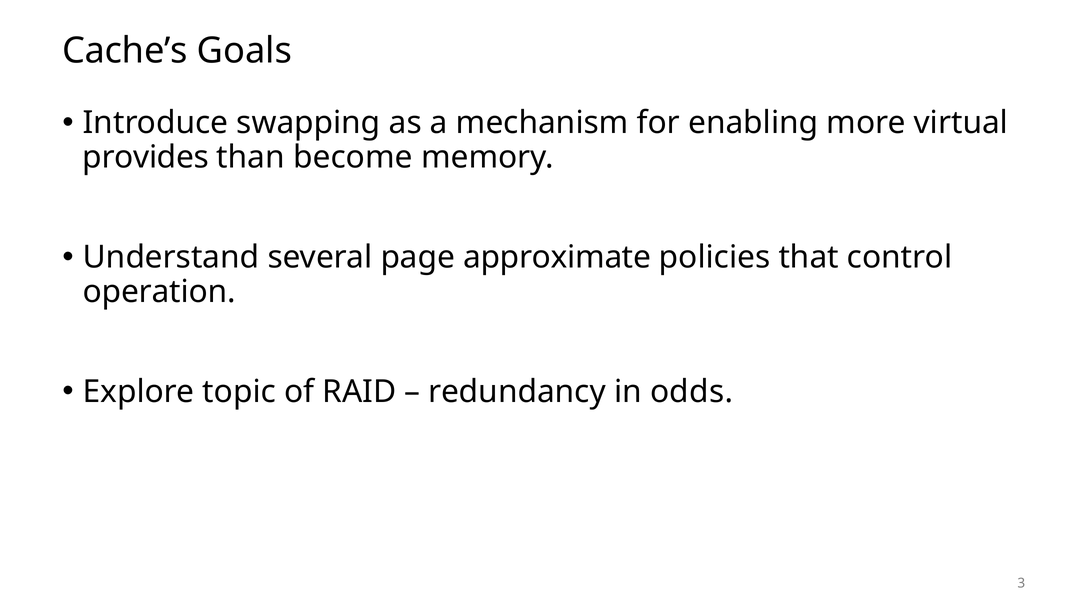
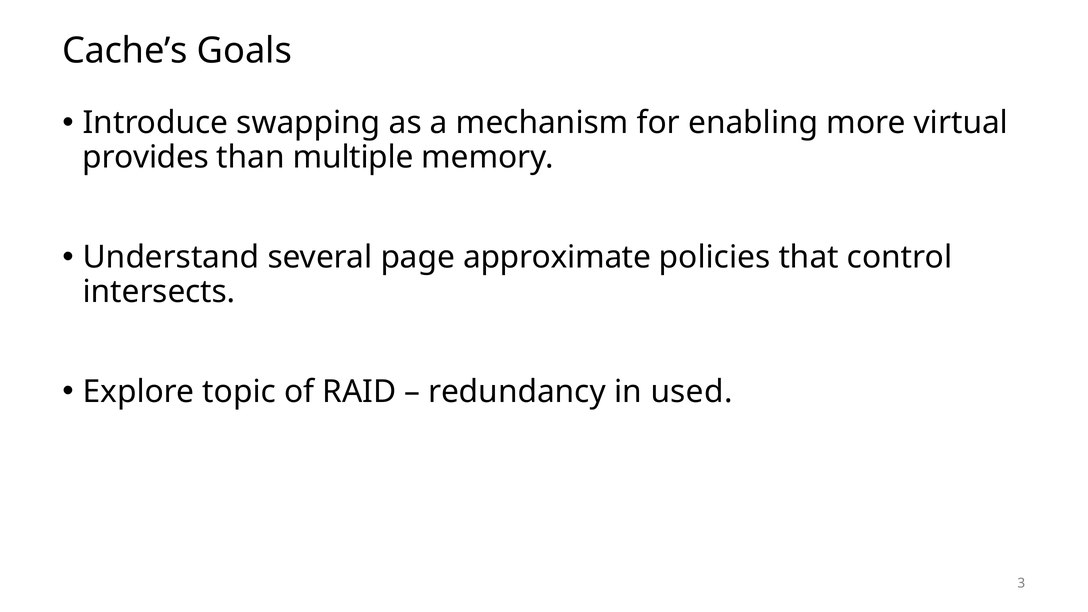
become: become -> multiple (353, 157)
operation: operation -> intersects (159, 292)
odds: odds -> used (692, 392)
